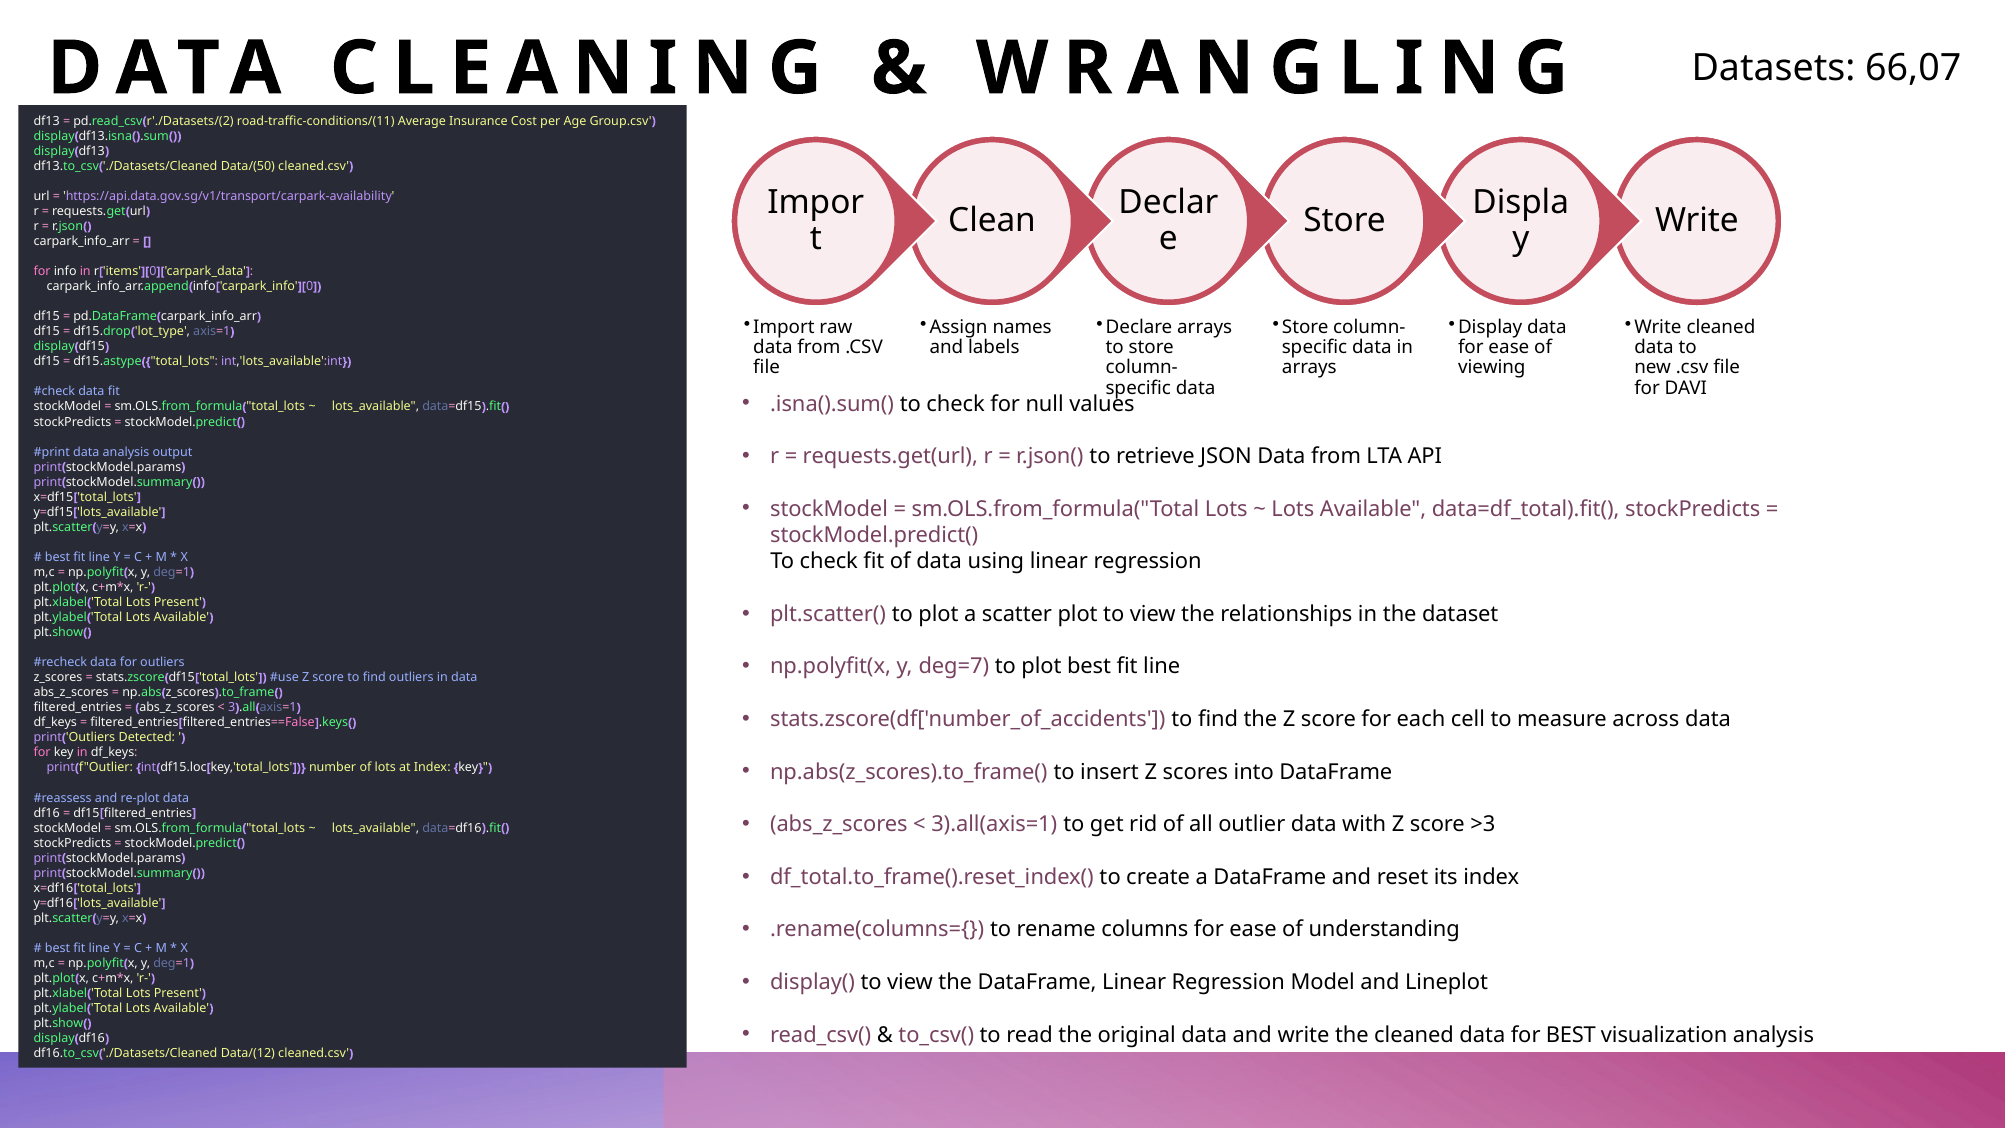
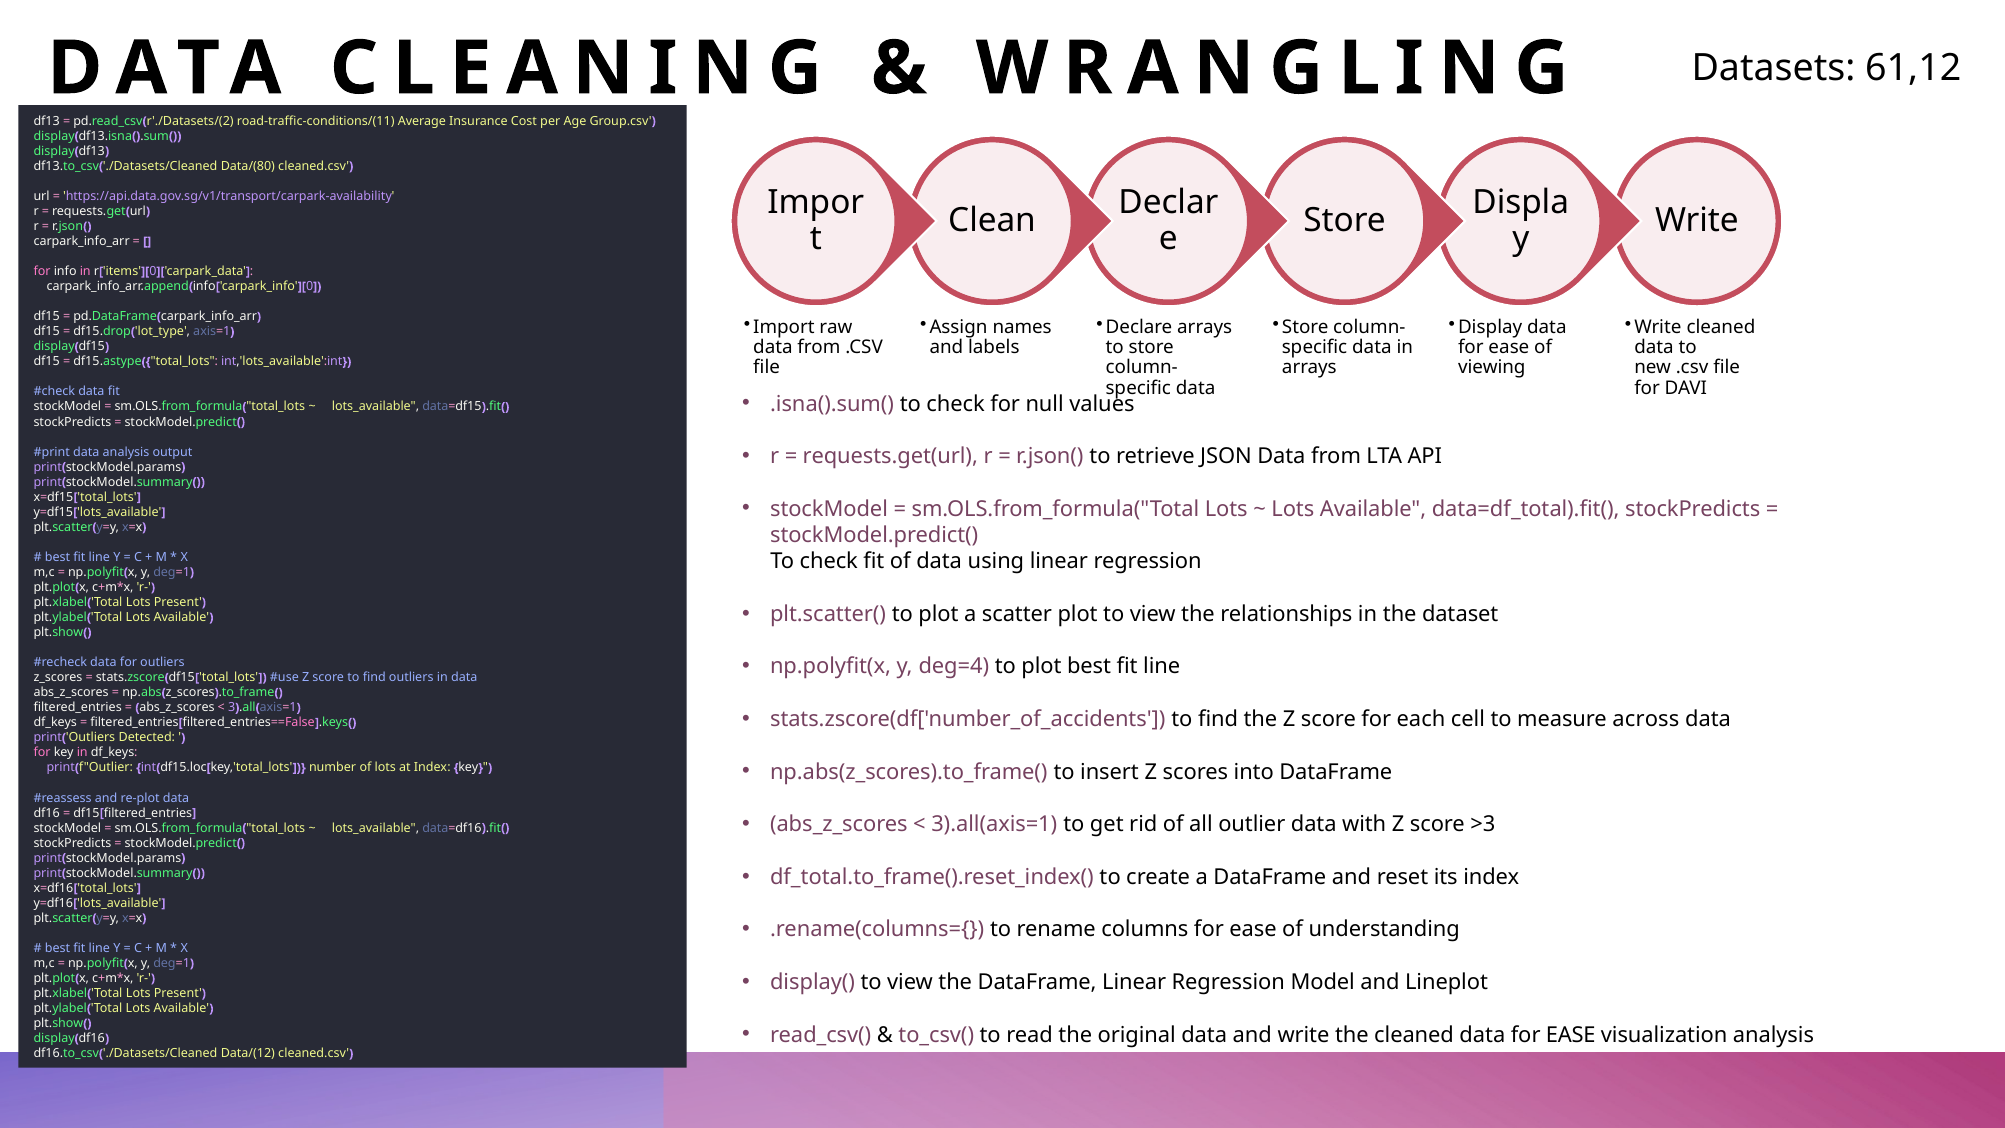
66,07: 66,07 -> 61,12 (1913, 68)
Data/(50: Data/(50 -> Data/(80 (248, 166)
deg=7: deg=7 -> deg=4 (954, 667)
cleaned data for BEST: BEST -> EASE (1571, 1035)
